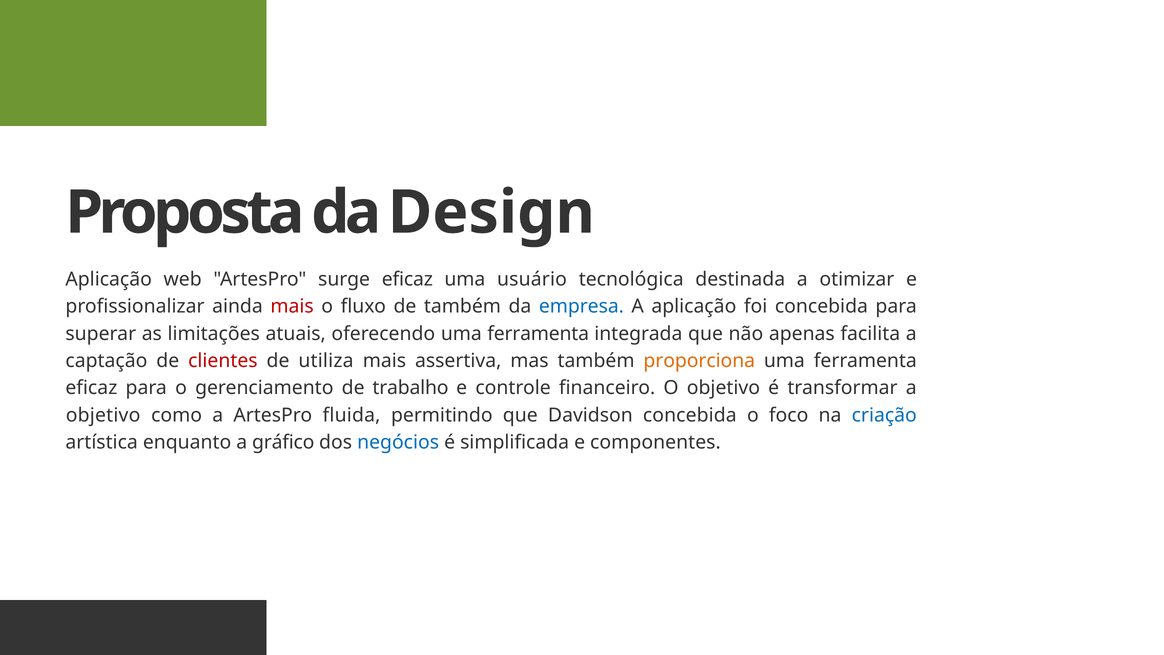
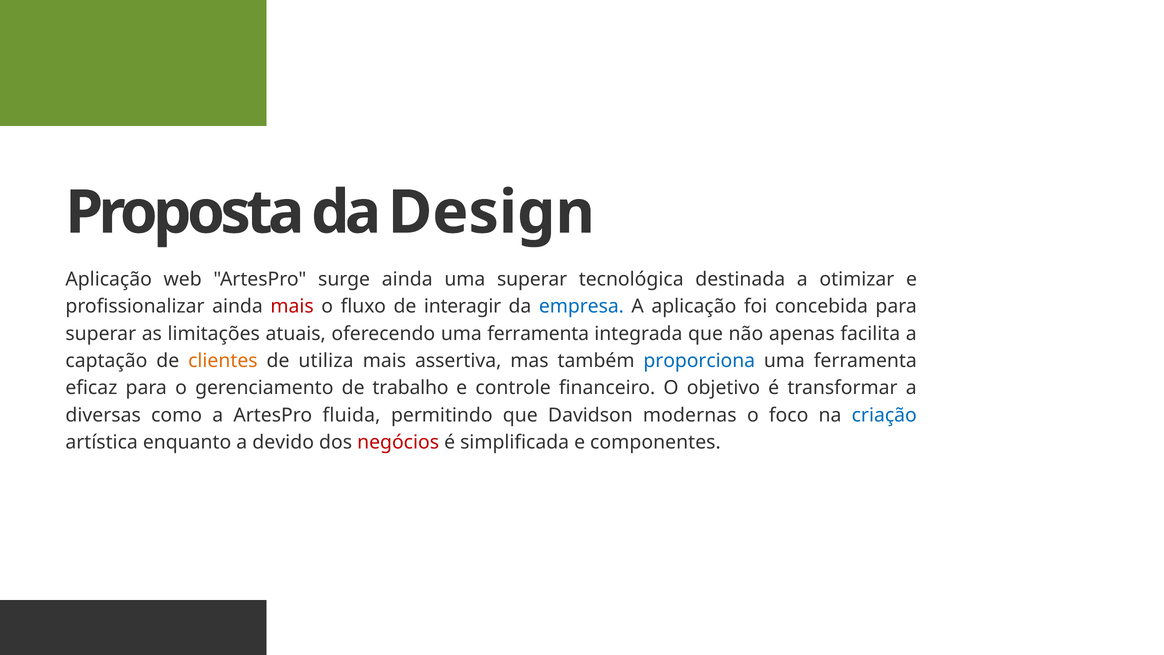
surge eficaz: eficaz -> ainda (407, 279)
uma usuário: usuário -> superar (532, 279)
de também: também -> interagir (463, 306)
clientes colour: red -> orange (223, 361)
proporciona colour: orange -> blue (699, 361)
objetivo: objetivo -> diversas (103, 415)
Davidson concebida: concebida -> modernas (690, 415)
gráfico: gráfico -> devido (283, 442)
negócios colour: blue -> red (398, 442)
